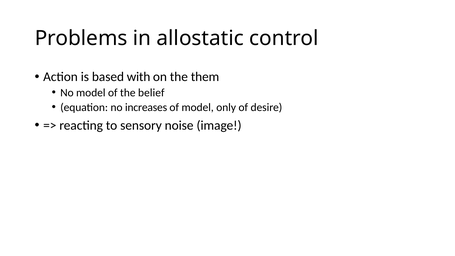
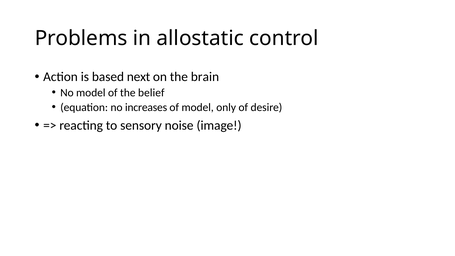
with: with -> next (139, 77)
them: them -> brain (205, 77)
